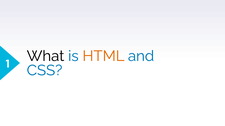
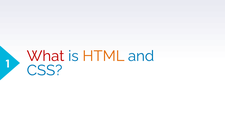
What colour: black -> red (46, 56)
